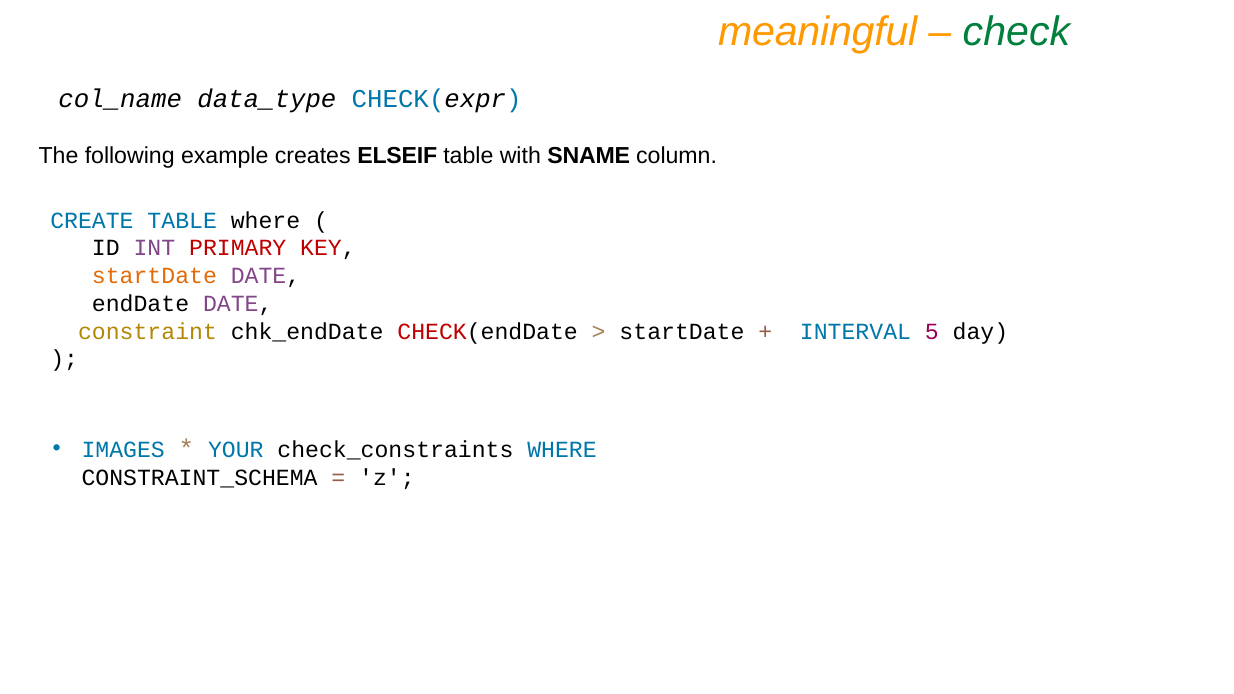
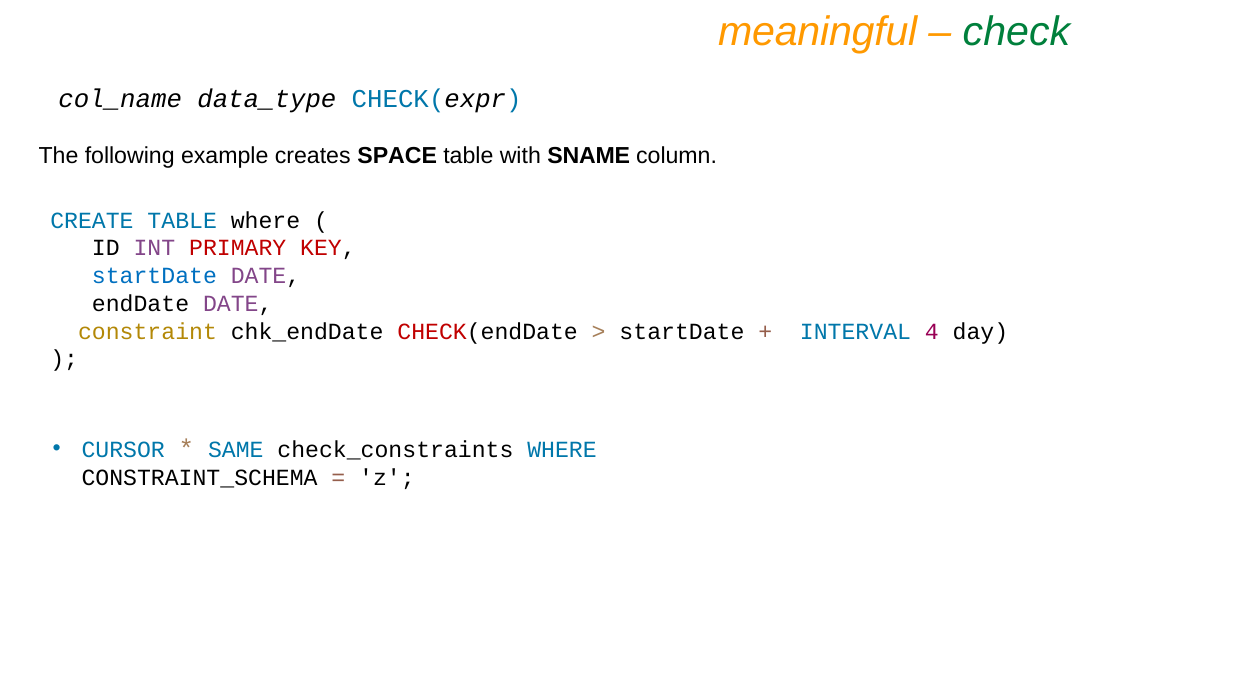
ELSEIF: ELSEIF -> SPACE (397, 156)
startDate colour: orange -> blue (154, 276)
5: 5 -> 4 (932, 332)
IMAGES: IMAGES -> CURSOR (123, 450)
YOUR: YOUR -> SAME (236, 450)
